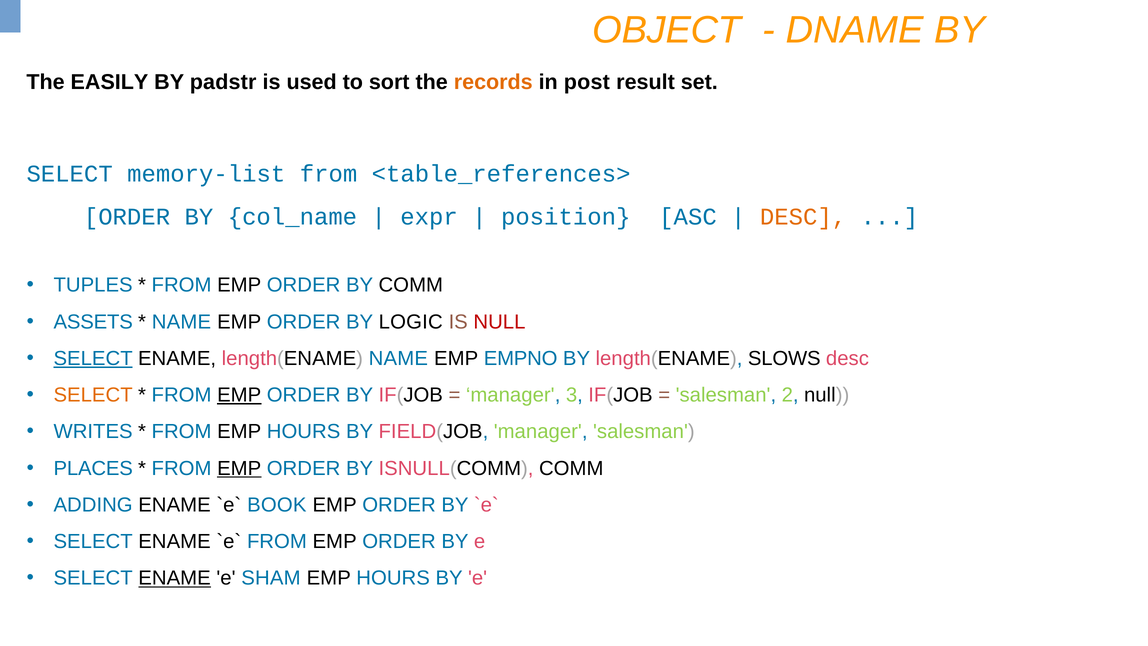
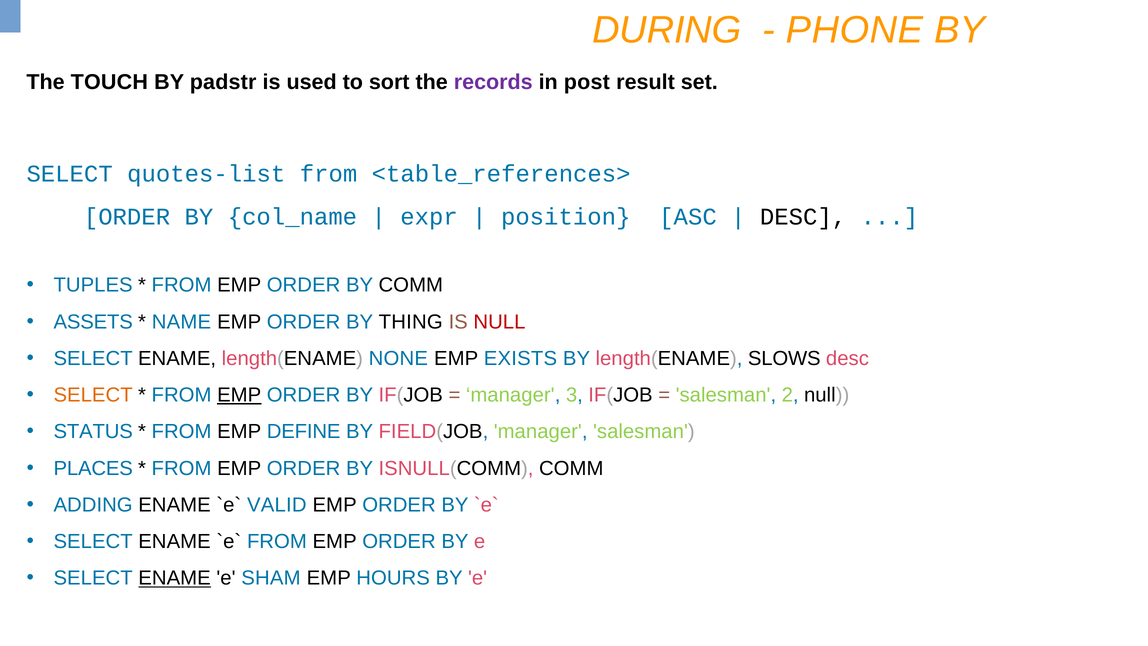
OBJECT: OBJECT -> DURING (667, 30)
DNAME: DNAME -> PHONE (855, 30)
EASILY: EASILY -> TOUCH (109, 82)
records colour: orange -> purple (493, 82)
memory-list: memory-list -> quotes-list (206, 174)
DESC colour: orange -> black (803, 217)
LOGIC: LOGIC -> THING (411, 322)
SELECT underline: present -> none (93, 358)
length(ENAME NAME: NAME -> NONE (398, 358)
EMPNO: EMPNO -> EXISTS (520, 358)
WRITES: WRITES -> STATUS (93, 432)
FROM EMP HOURS: HOURS -> DEFINE (304, 432)
EMP underline: present -> none (239, 468)
BOOK: BOOK -> VALID (277, 505)
